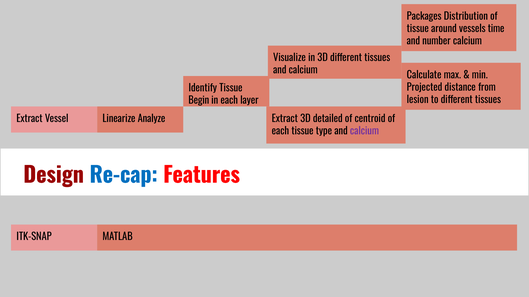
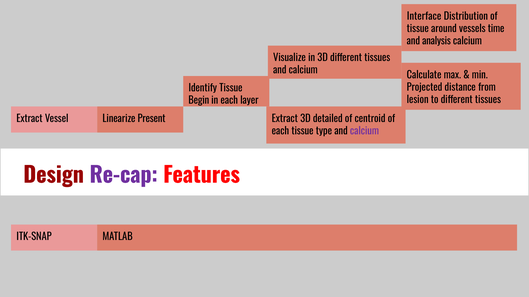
Packages: Packages -> Interface (424, 16)
number: number -> analysis (437, 41)
Analyze: Analyze -> Present (152, 119)
Re-cap colour: blue -> purple (124, 176)
